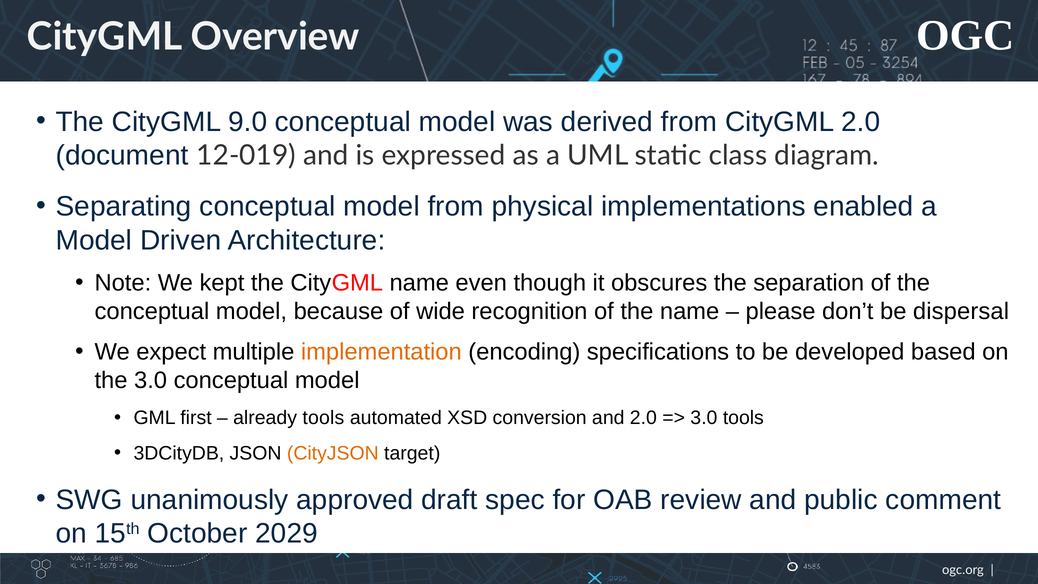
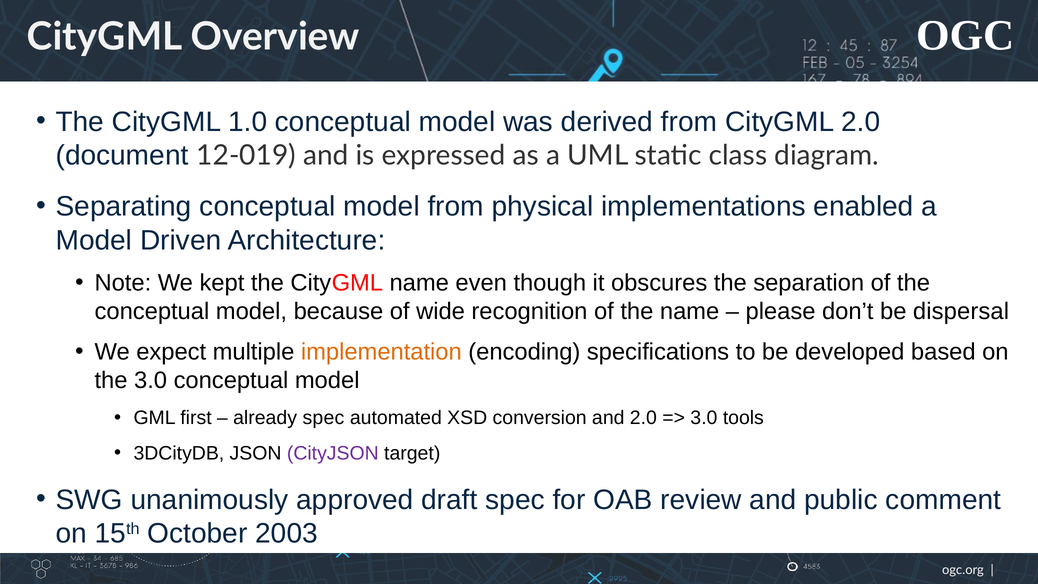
9.0: 9.0 -> 1.0 (248, 122)
already tools: tools -> spec (323, 418)
CityJSON colour: orange -> purple (333, 453)
2029: 2029 -> 2003 (287, 533)
